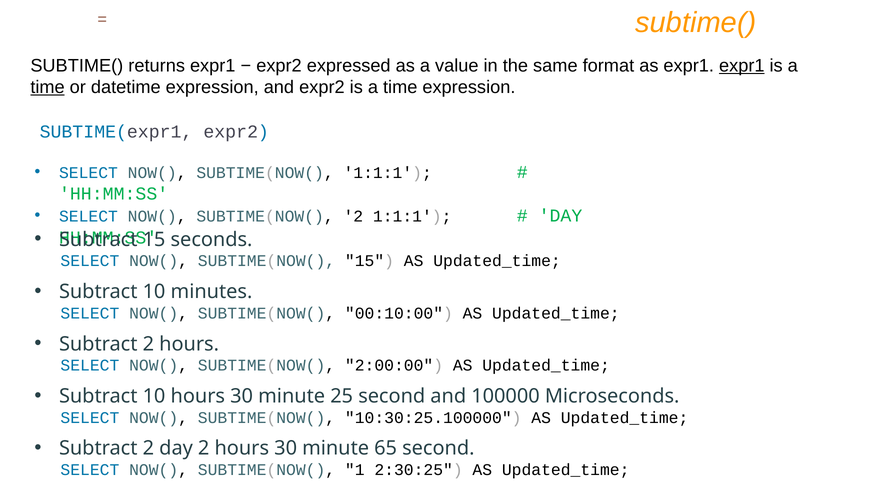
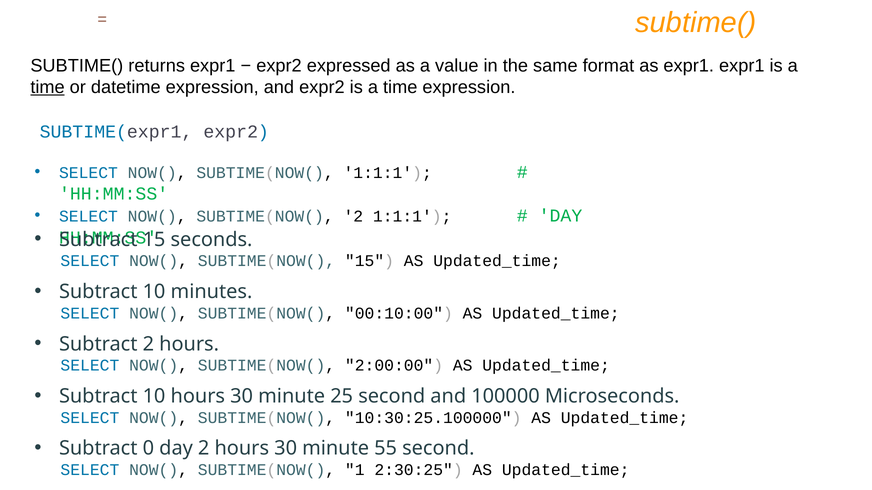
expr1 underline: present -> none (742, 66)
2: 2 -> 0 (148, 449)
65: 65 -> 55 (386, 449)
